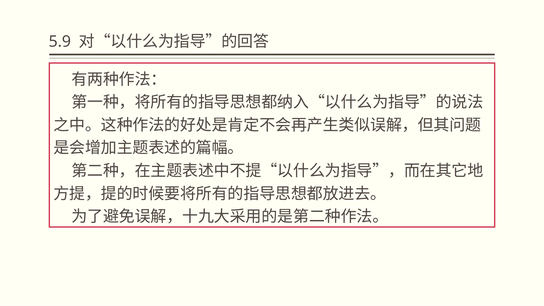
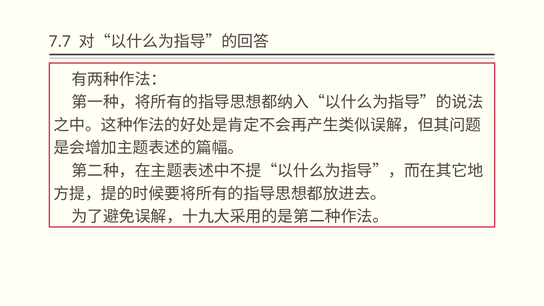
5.9: 5.9 -> 7.7 (60, 42)
